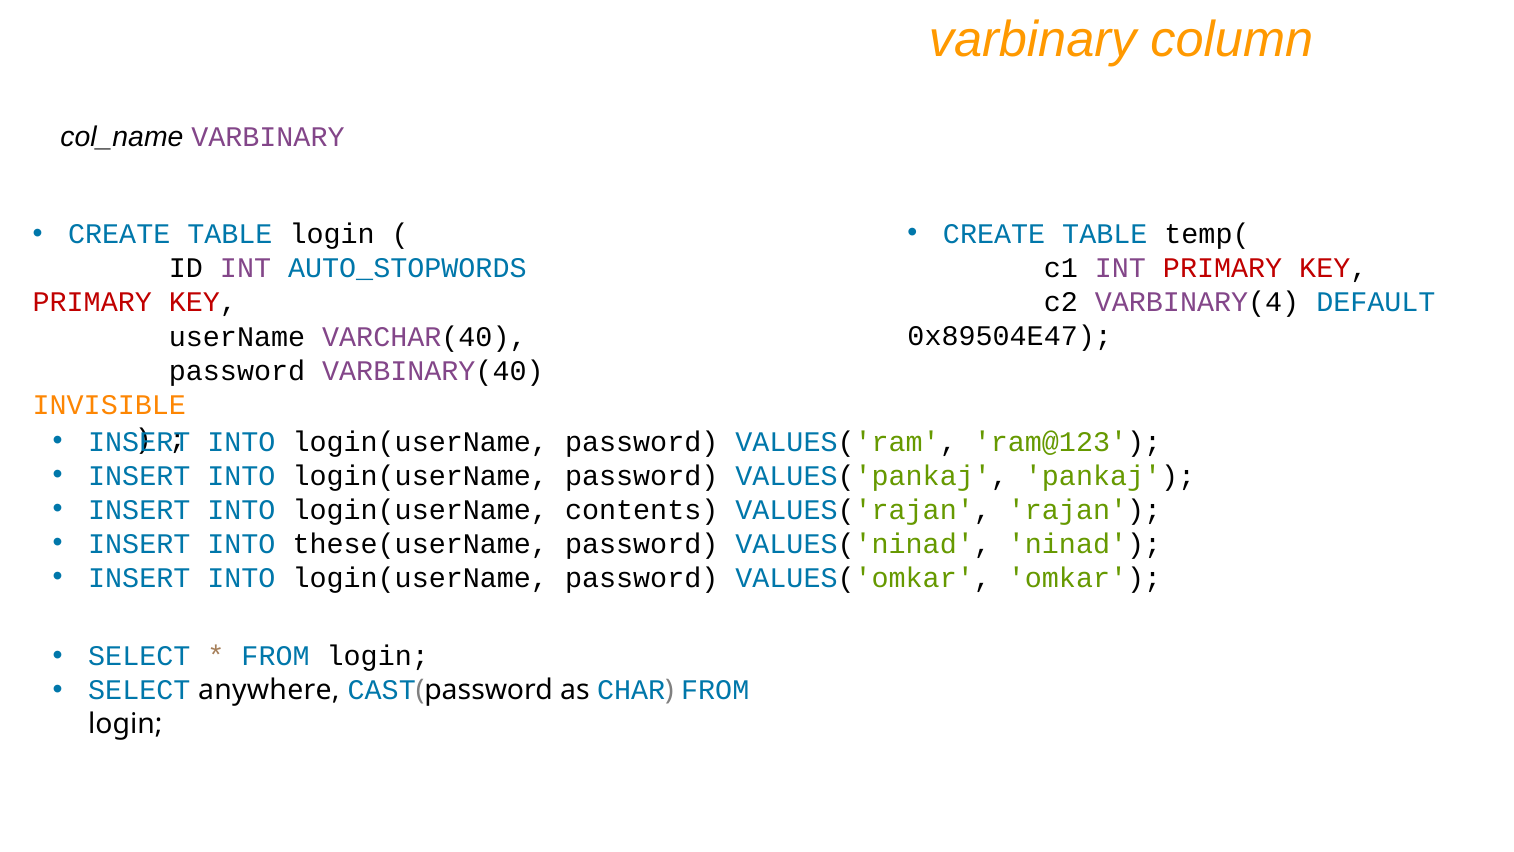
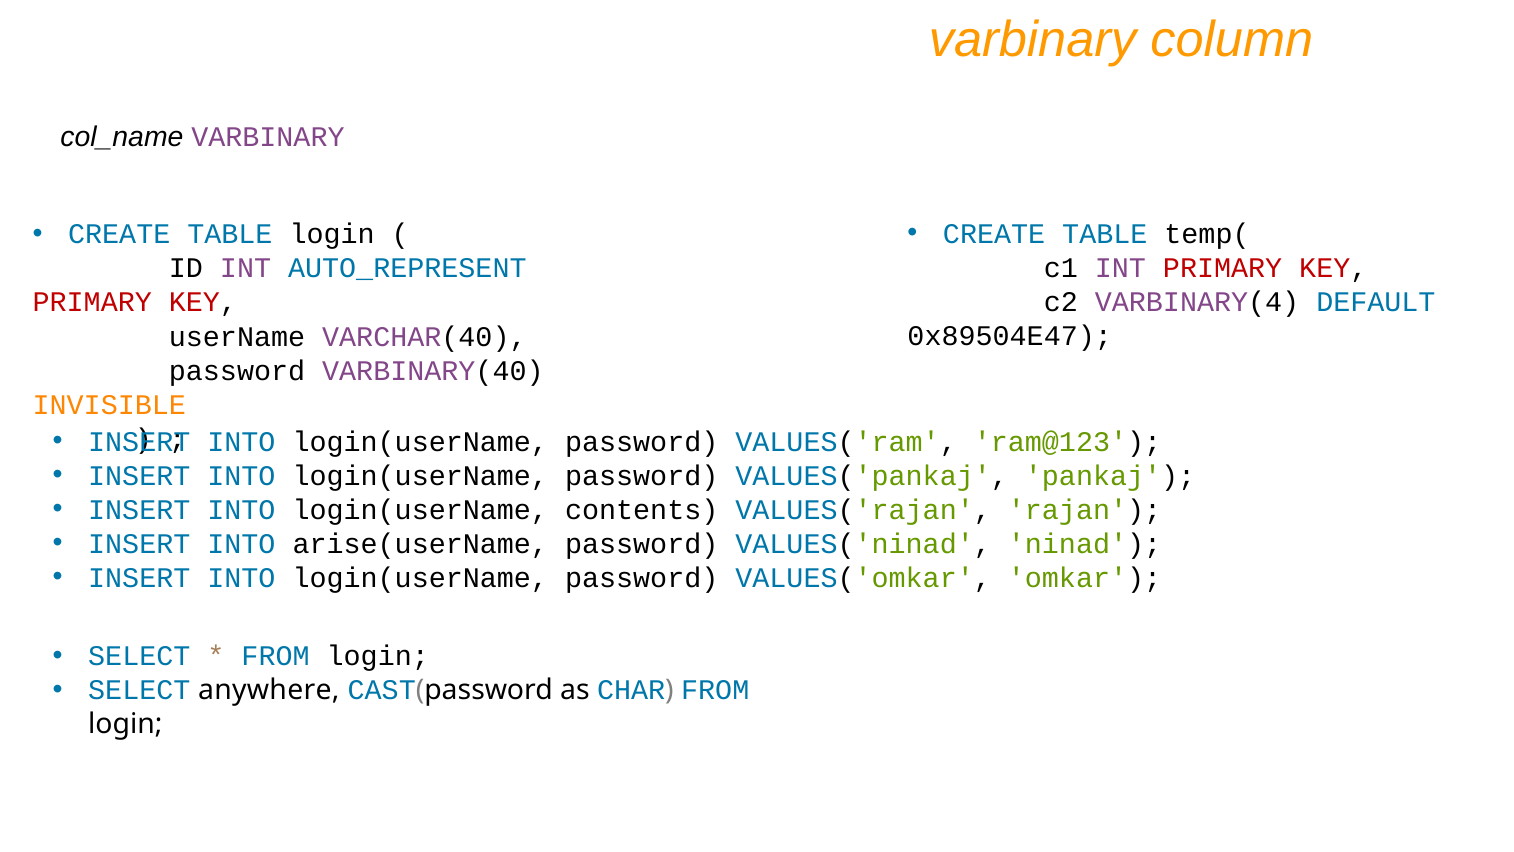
AUTO_STOPWORDS: AUTO_STOPWORDS -> AUTO_REPRESENT (407, 268)
these(userName: these(userName -> arise(userName (420, 544)
